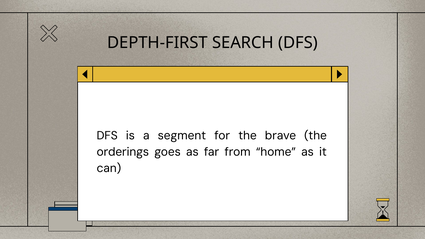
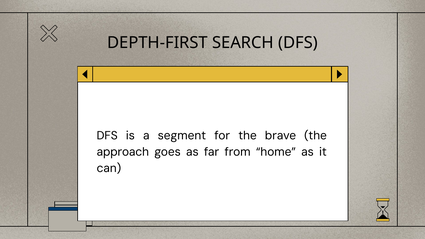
orderings: orderings -> approach (123, 152)
